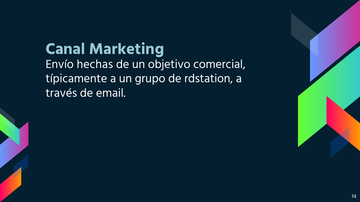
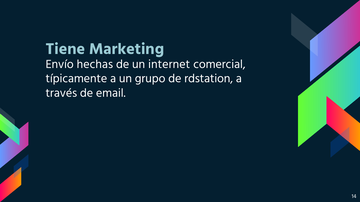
Canal: Canal -> Tiene (65, 49)
objetivo: objetivo -> internet (169, 64)
